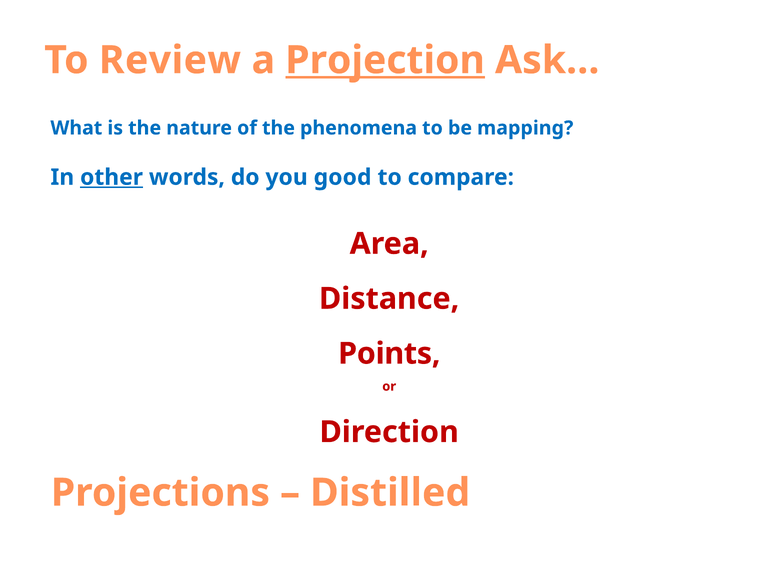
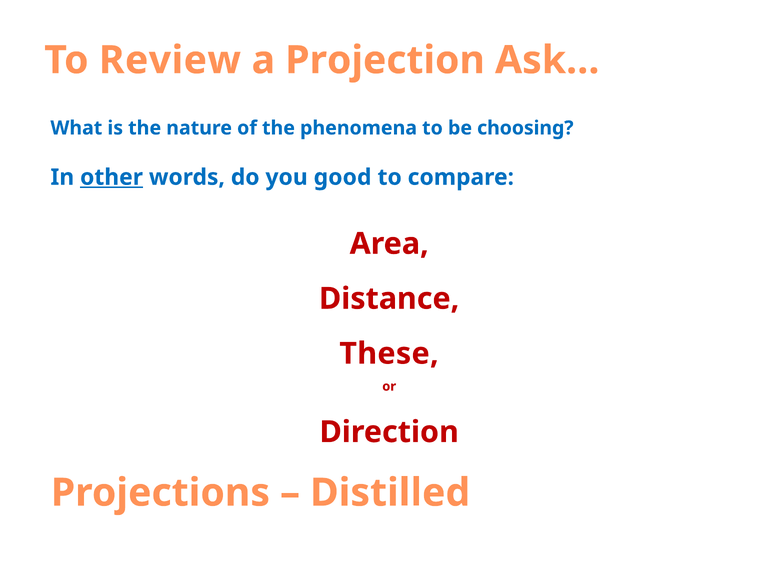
Projection underline: present -> none (385, 60)
mapping: mapping -> choosing (525, 128)
Points: Points -> These (389, 354)
